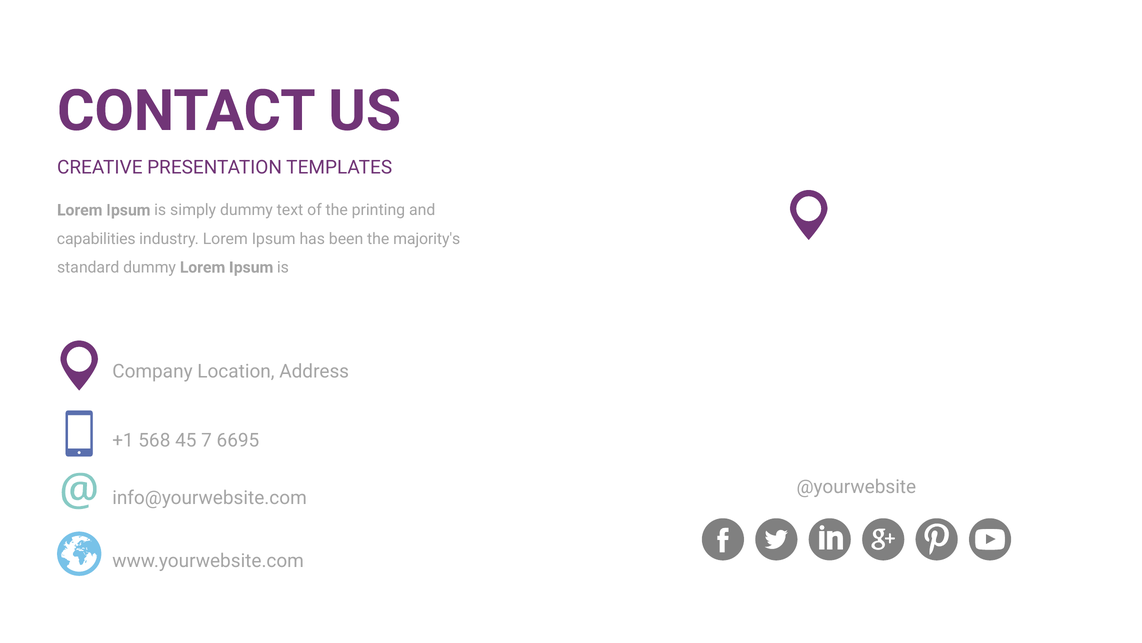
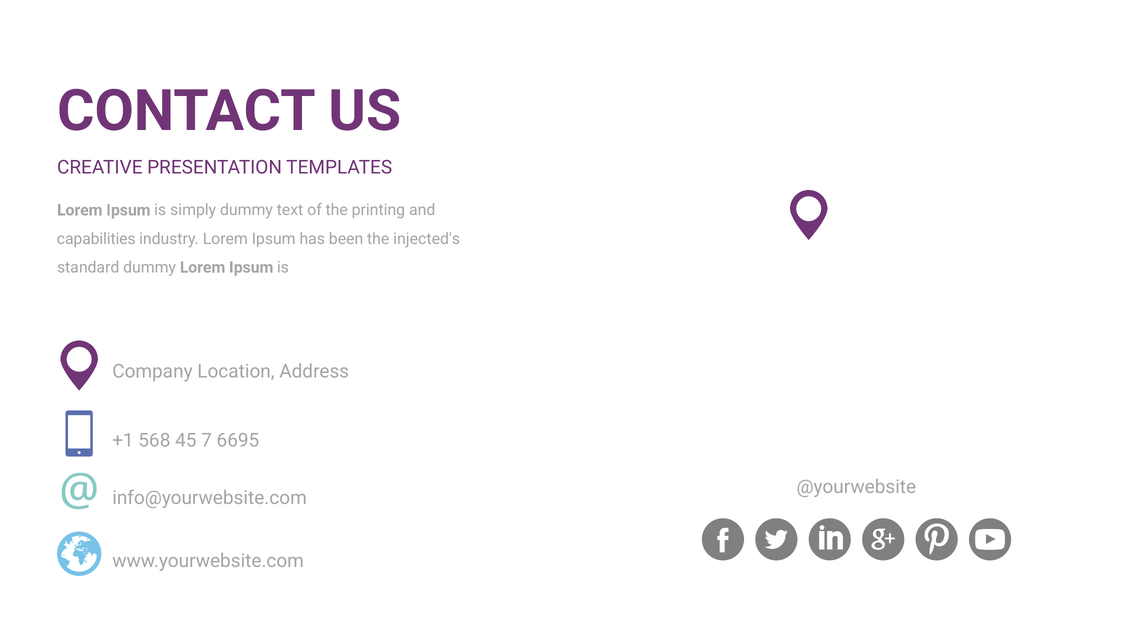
majority's: majority's -> injected's (427, 239)
